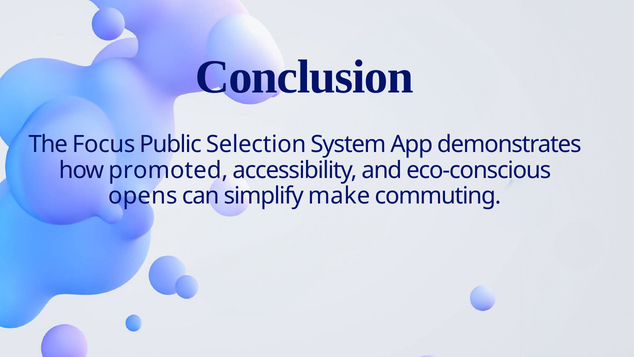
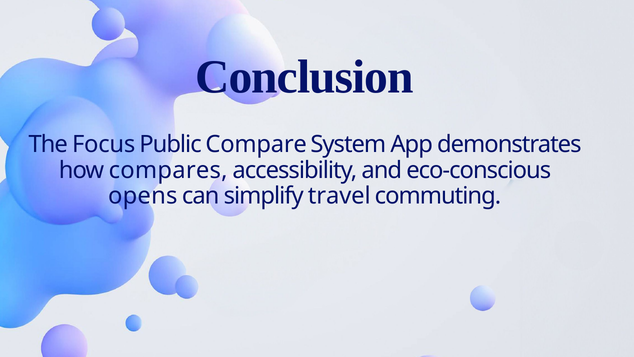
Selection: Selection -> Compare (256, 144)
promoted: promoted -> compares (168, 170)
make: make -> travel (339, 196)
